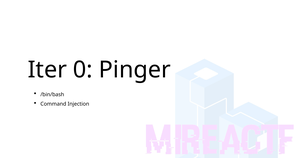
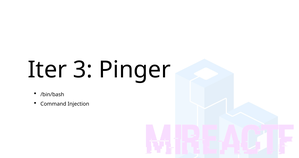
0: 0 -> 3 (83, 70)
